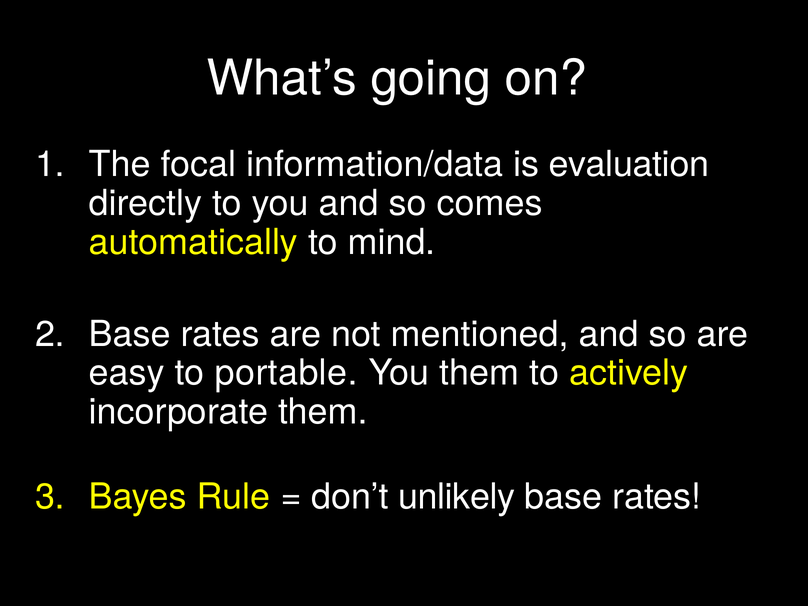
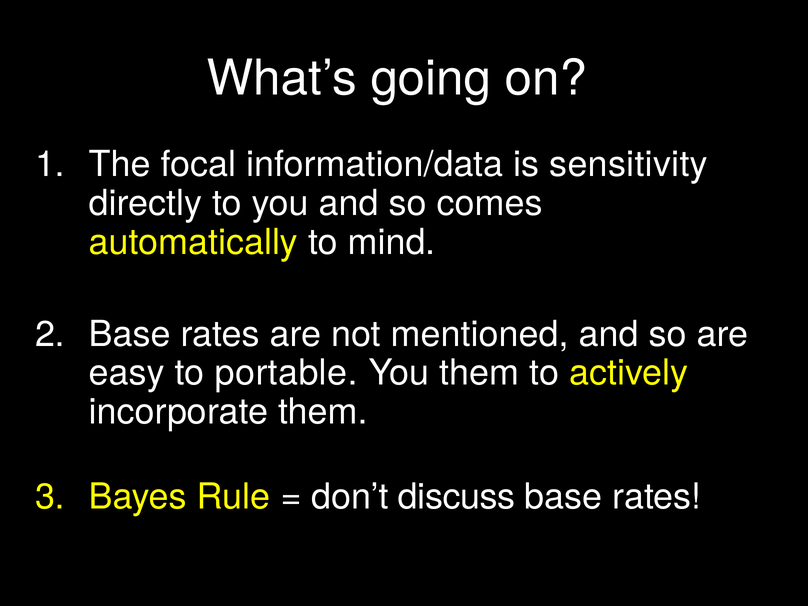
evaluation: evaluation -> sensitivity (629, 165)
unlikely: unlikely -> discuss (457, 497)
